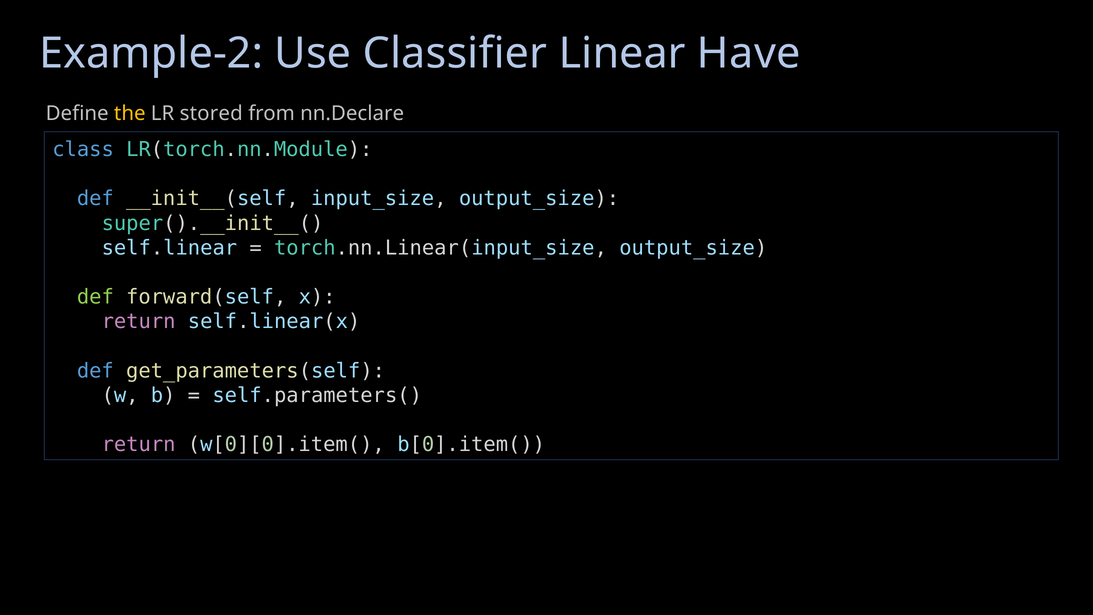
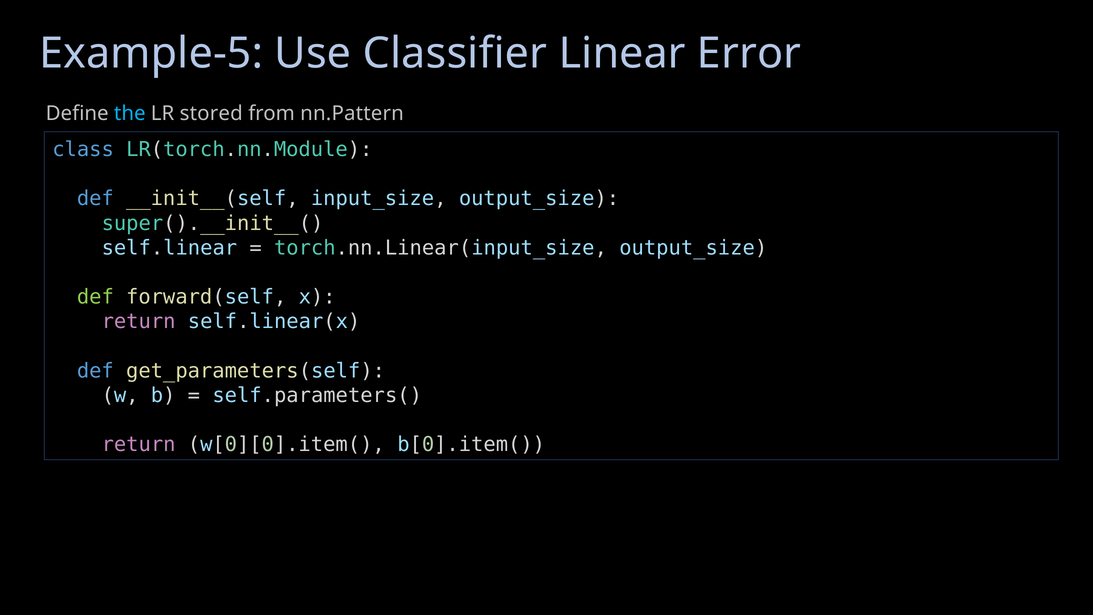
Example-2: Example-2 -> Example-5 (151, 54)
Have: Have -> Error (749, 54)
the colour: yellow -> light blue (130, 114)
nn.Declare: nn.Declare -> nn.Pattern (352, 114)
